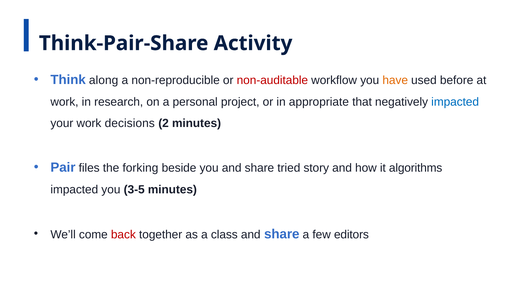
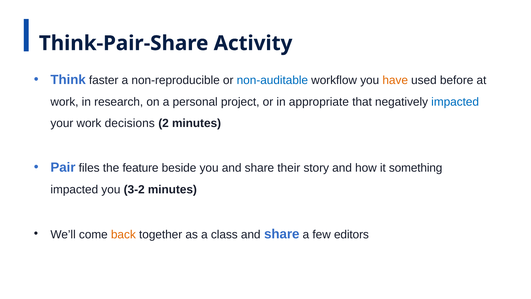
along: along -> faster (104, 80)
non-auditable colour: red -> blue (272, 80)
forking: forking -> feature (141, 168)
tried: tried -> their (289, 168)
algorithms: algorithms -> something (416, 168)
3-5: 3-5 -> 3-2 (134, 189)
back colour: red -> orange (123, 234)
